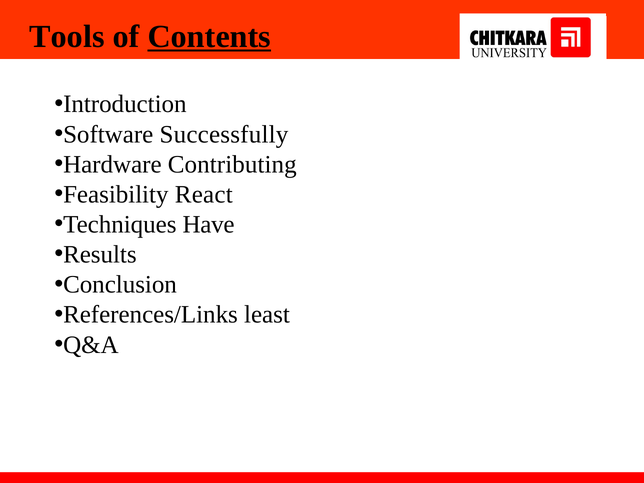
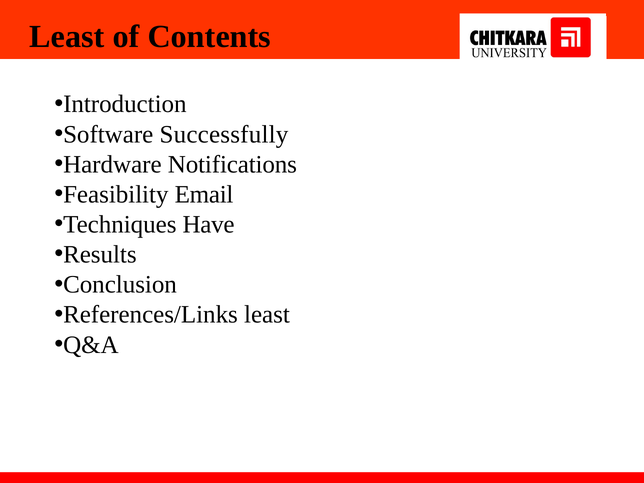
Tools: Tools -> Least (67, 36)
Contents underline: present -> none (209, 36)
Contributing: Contributing -> Notifications (232, 164)
React: React -> Email (204, 194)
